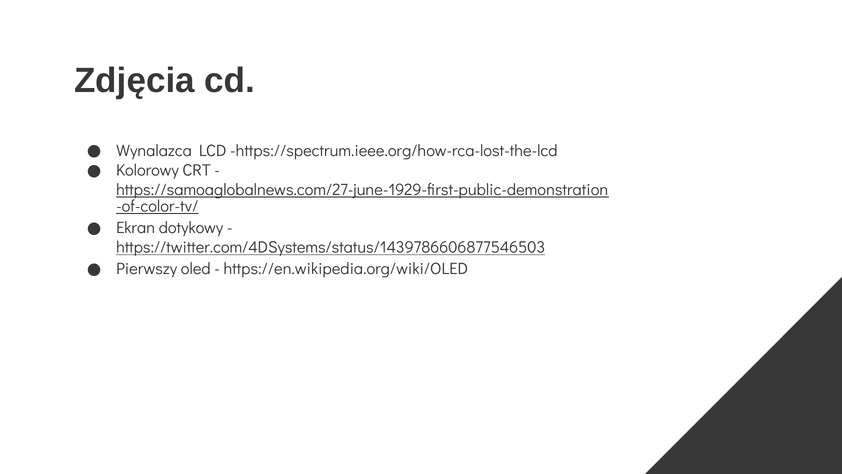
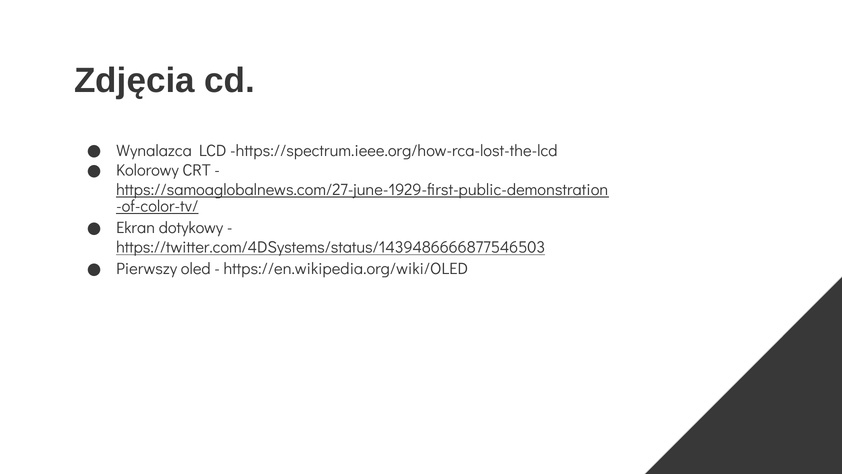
https://twitter.com/4DSystems/status/1439786606877546503: https://twitter.com/4DSystems/status/1439786606877546503 -> https://twitter.com/4DSystems/status/1439486666877546503 (331, 247)
